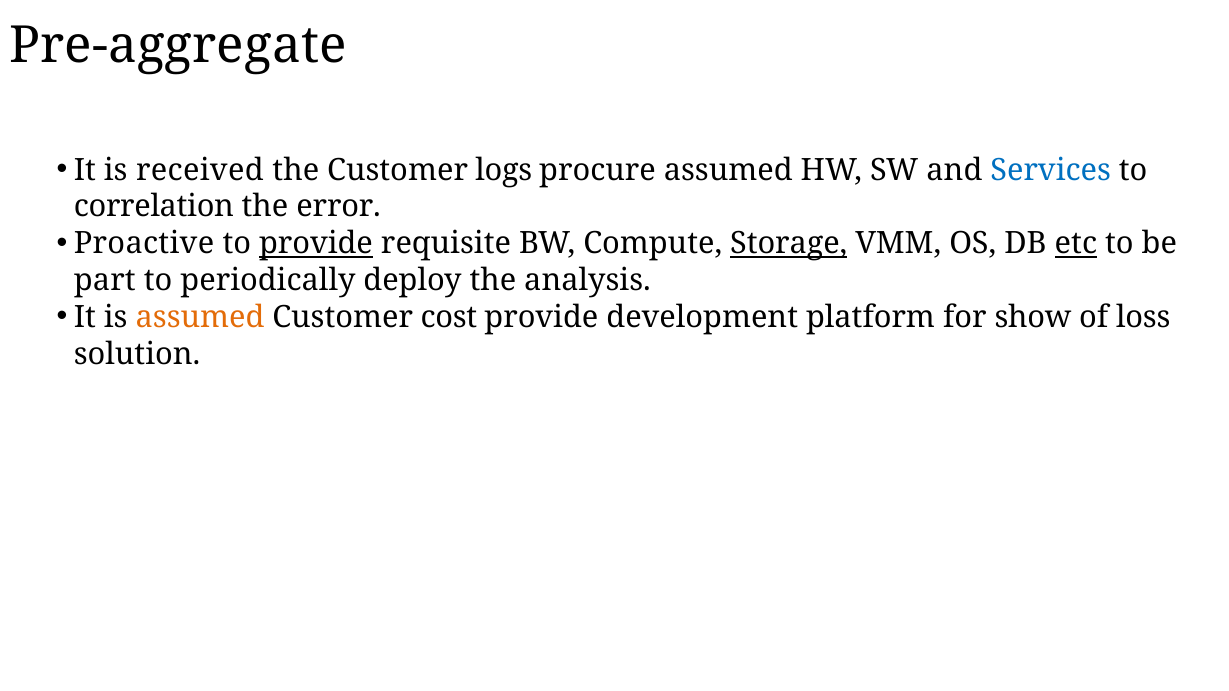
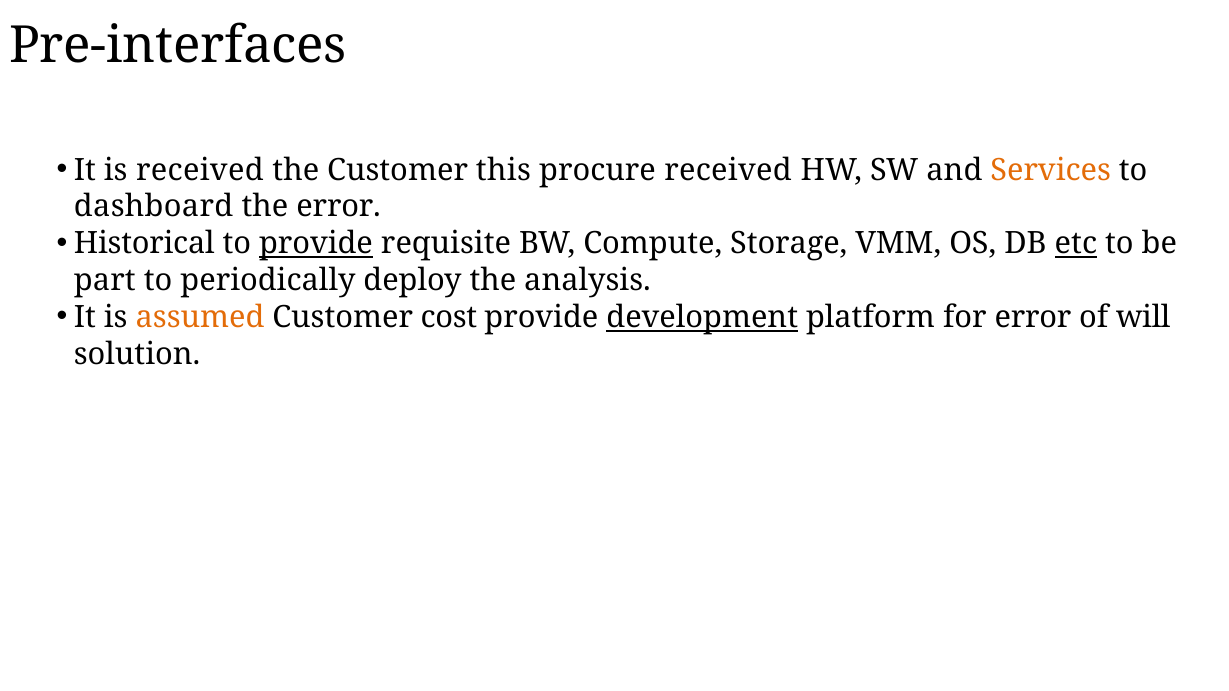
Pre-aggregate: Pre-aggregate -> Pre-interfaces (178, 46)
logs: logs -> this (503, 170)
procure assumed: assumed -> received (728, 170)
Services colour: blue -> orange (1051, 170)
correlation: correlation -> dashboard (154, 207)
Proactive: Proactive -> Historical (144, 244)
Storage underline: present -> none (789, 244)
development underline: none -> present (702, 318)
for show: show -> error (1033, 318)
loss: loss -> will (1143, 318)
